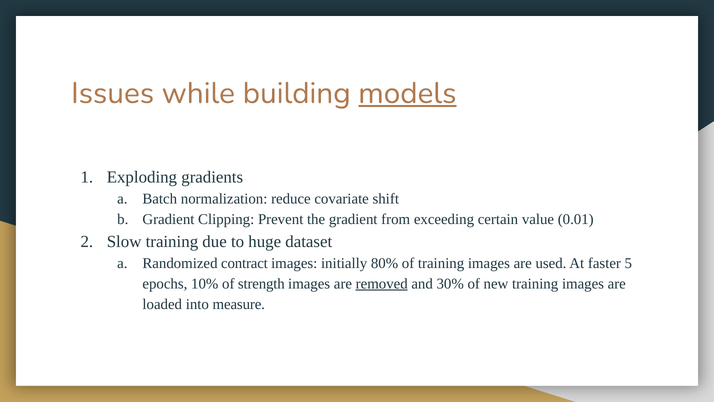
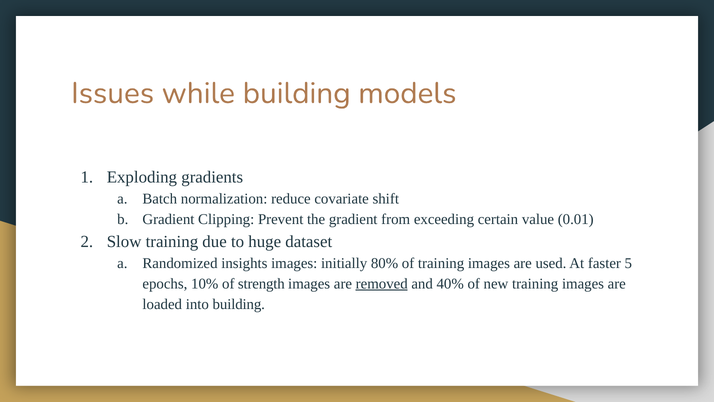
models underline: present -> none (407, 93)
contract: contract -> insights (244, 263)
30%: 30% -> 40% (450, 283)
into measure: measure -> building (239, 304)
